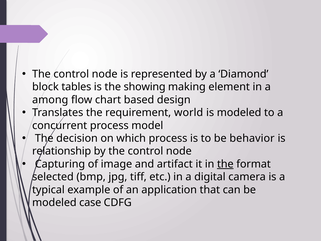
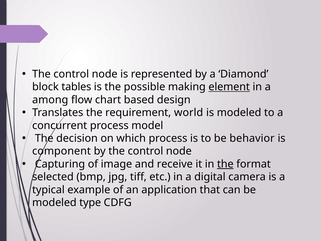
showing: showing -> possible (145, 87)
element underline: none -> present (229, 87)
relationship: relationship -> component (62, 151)
artifact: artifact -> receive (175, 164)
case: case -> type (90, 202)
